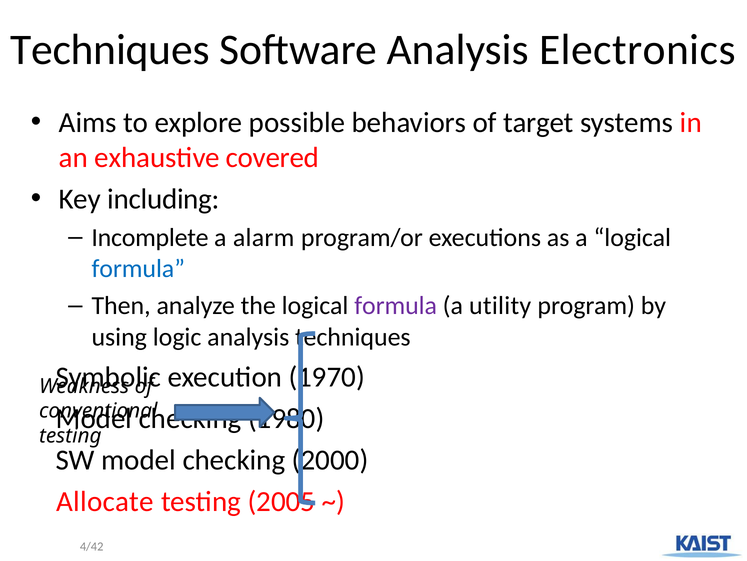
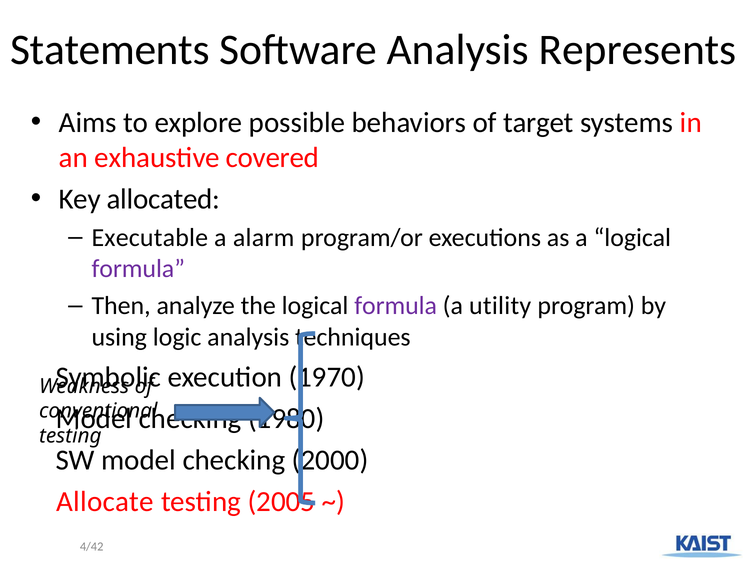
Techniques: Techniques -> Statements (110, 50)
Electronics: Electronics -> Represents (638, 50)
including: including -> allocated (163, 199)
Incomplete: Incomplete -> Executable (150, 237)
formula colour: blue -> purple (138, 269)
